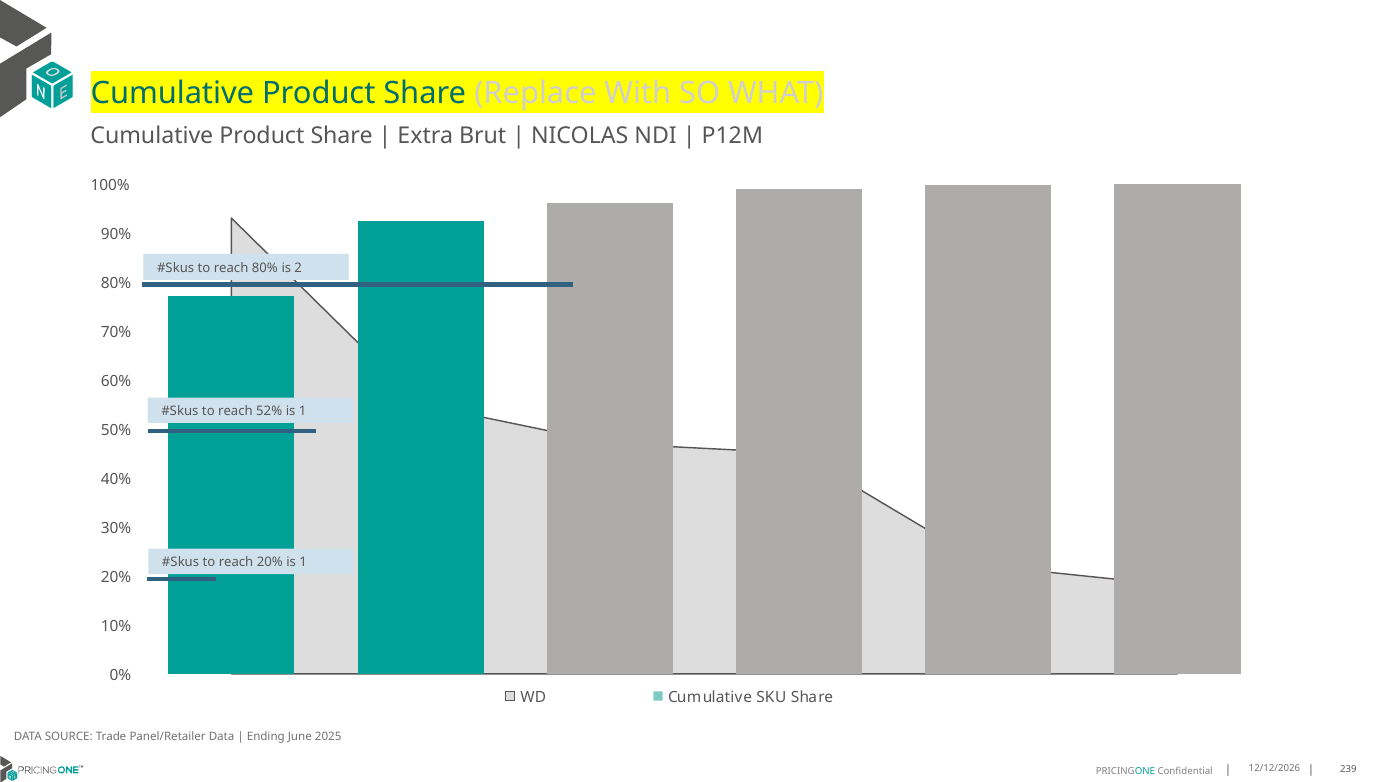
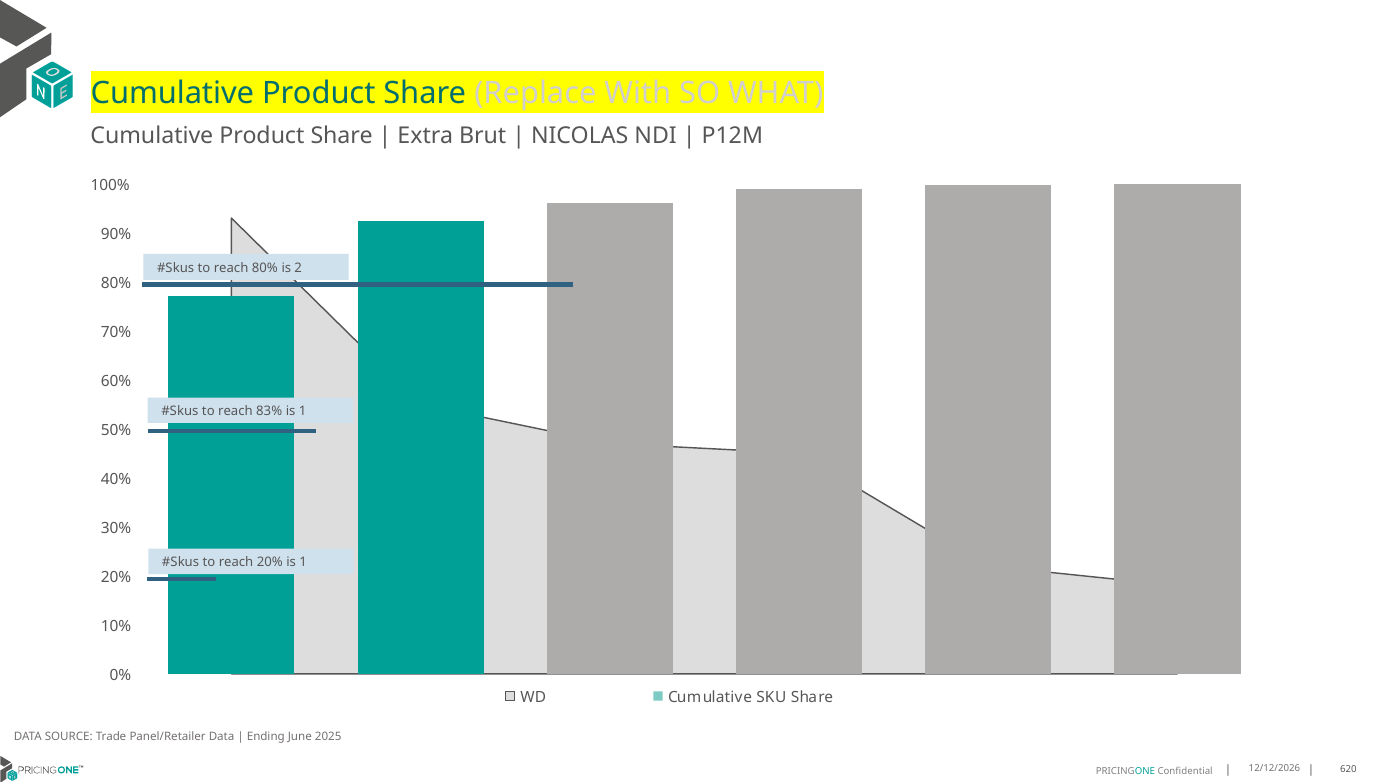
52%: 52% -> 83% (269, 411)
239: 239 -> 620 (1348, 769)
